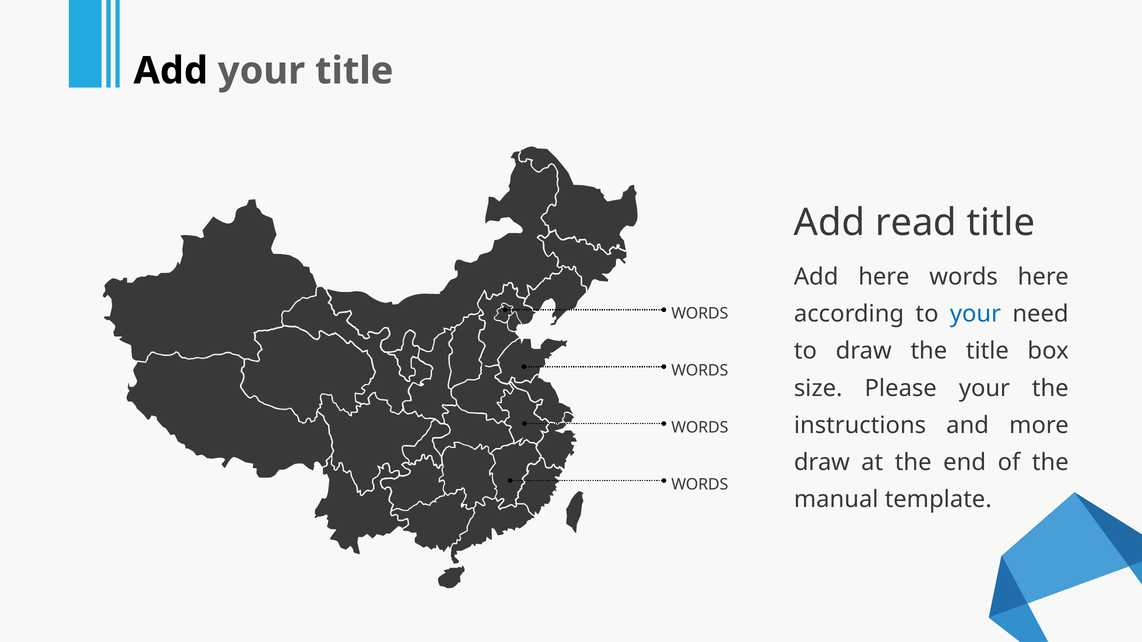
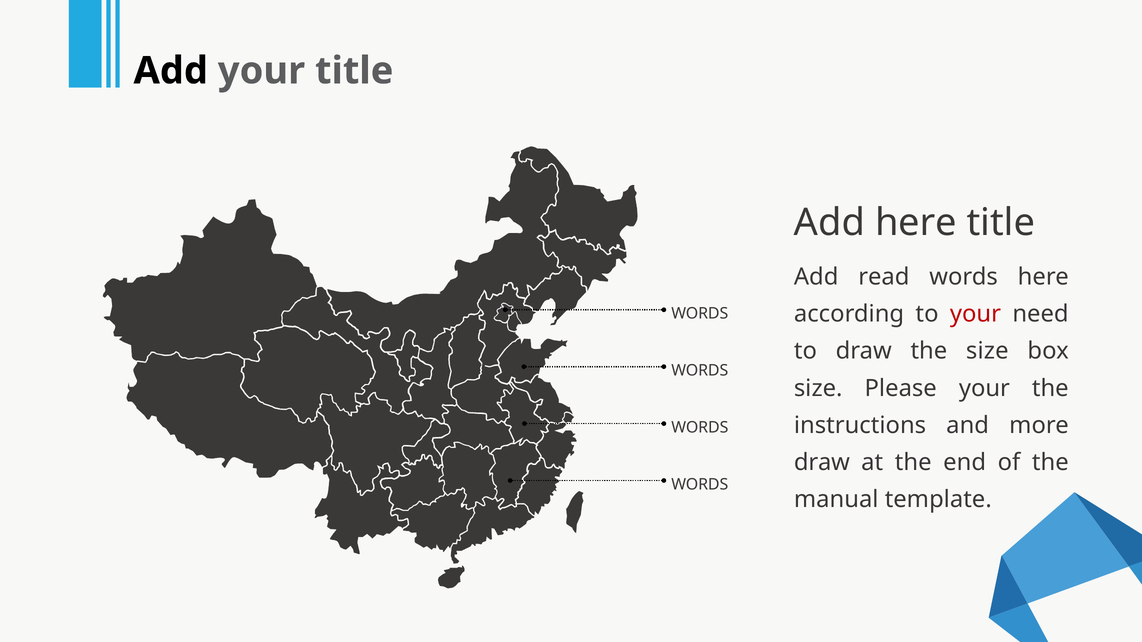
Add read: read -> here (916, 223)
Add here: here -> read (884, 277)
your colour: blue -> red (975, 314)
the title: title -> size (987, 351)
